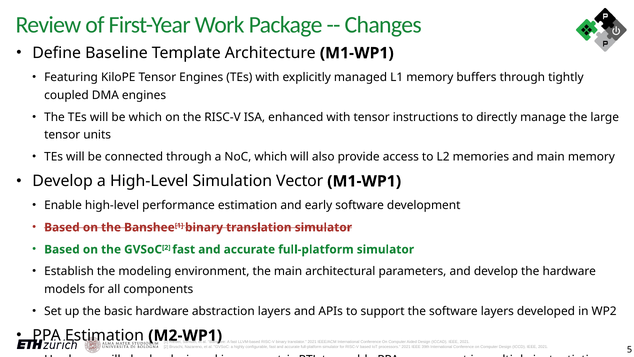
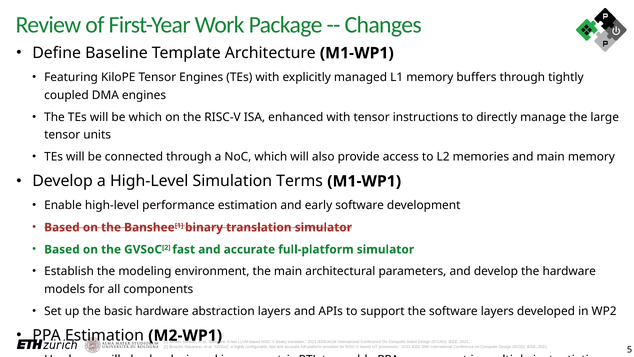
Vector: Vector -> Terms (300, 181)
